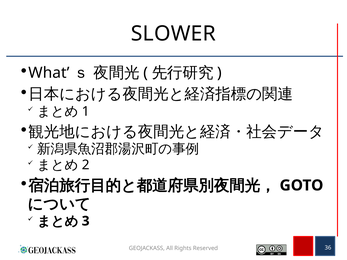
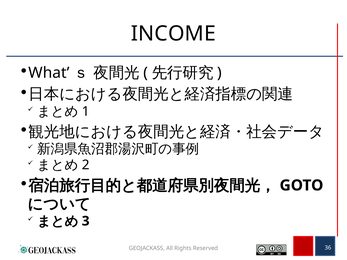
SLOWER: SLOWER -> INCOME (173, 34)
